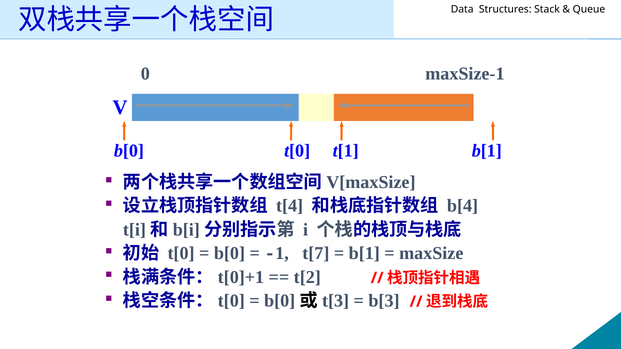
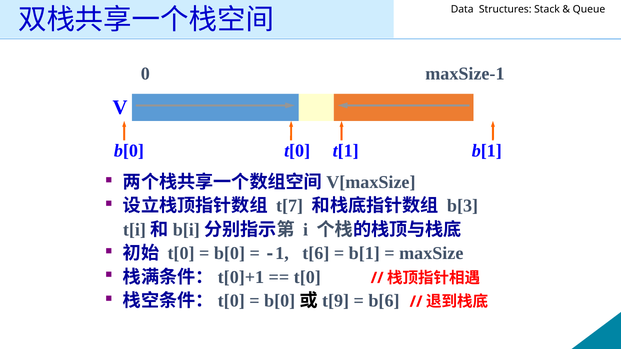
t[4: t[4 -> t[7 (290, 206)
b[4: b[4 -> b[3 (463, 206)
t[7: t[7 -> t[6 (316, 254)
t[2: t[2 -> t[0 (307, 277)
t[3: t[3 -> t[9 (336, 301)
b[3: b[3 -> b[6 (384, 301)
